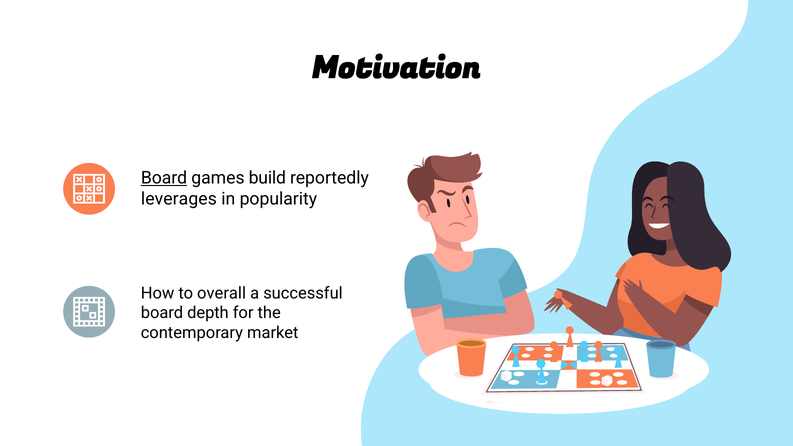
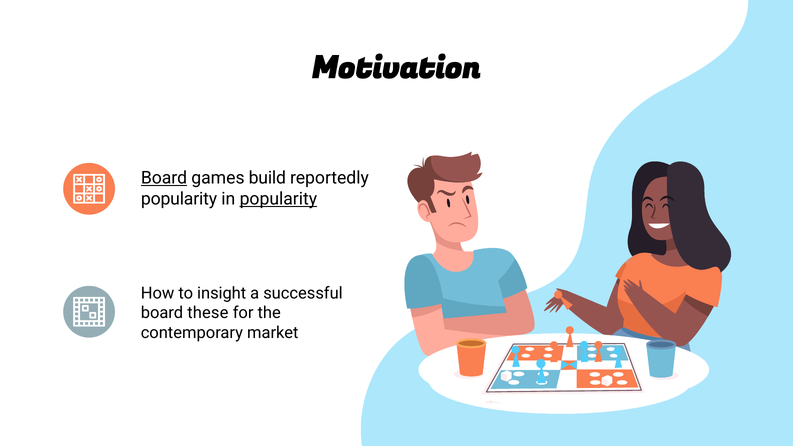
leverages: leverages -> popularity (179, 199)
popularity underline: none -> present (278, 199)
overall: overall -> insight (222, 293)
depth: depth -> these (208, 313)
